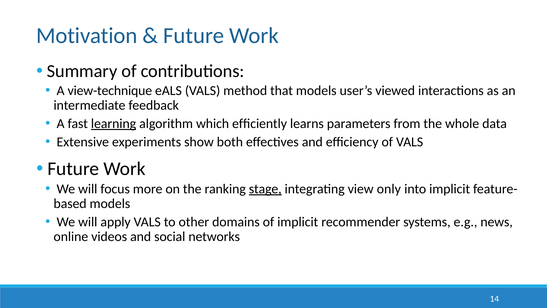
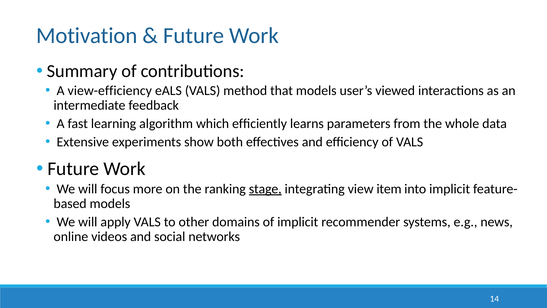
view-technique: view-technique -> view-efficiency (110, 91)
learning underline: present -> none (114, 124)
only: only -> item (389, 189)
